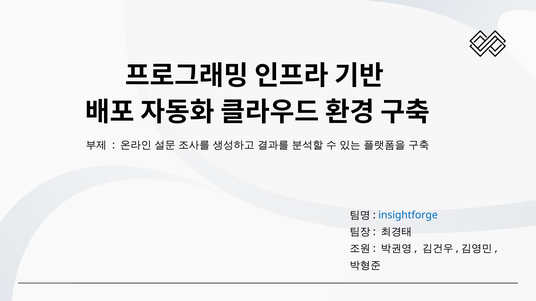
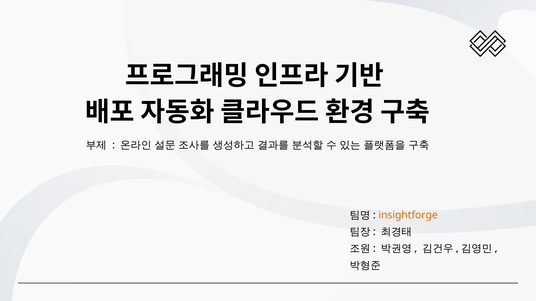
insightforge colour: blue -> orange (408, 216)
